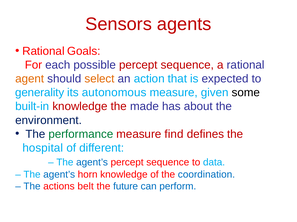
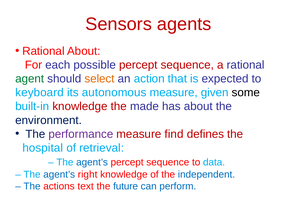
Rational Goals: Goals -> About (84, 51)
agent colour: orange -> green (30, 79)
generality: generality -> keyboard (40, 93)
performance colour: green -> purple (81, 134)
different: different -> retrieval (102, 148)
horn: horn -> right (88, 175)
coordination: coordination -> independent (206, 175)
belt: belt -> text (86, 187)
